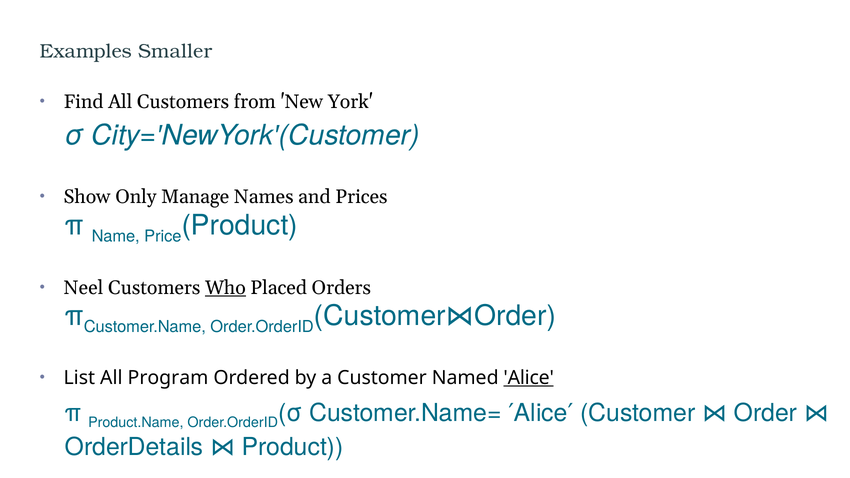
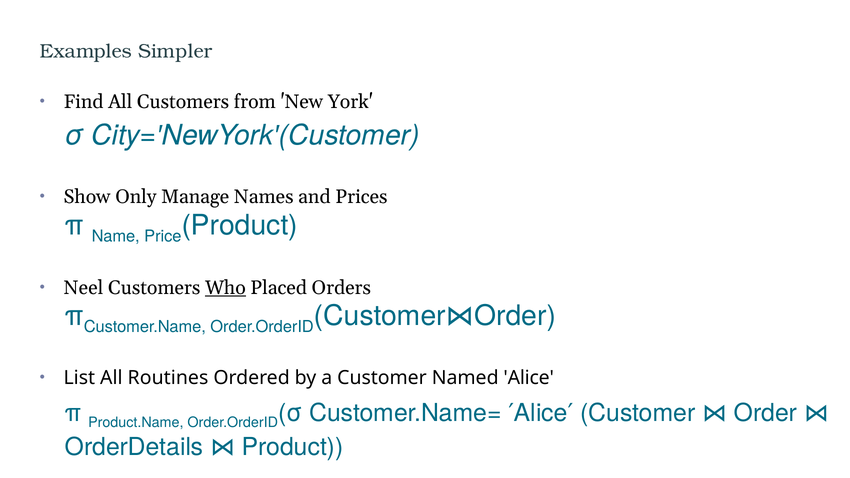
Smaller: Smaller -> Simpler (175, 51)
Program: Program -> Routines (168, 378)
Alice underline: present -> none (529, 378)
